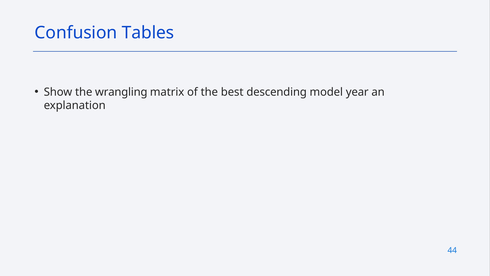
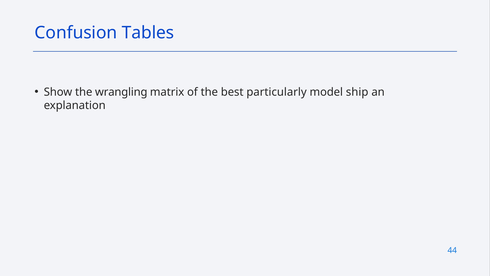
descending: descending -> particularly (277, 92)
year: year -> ship (357, 92)
